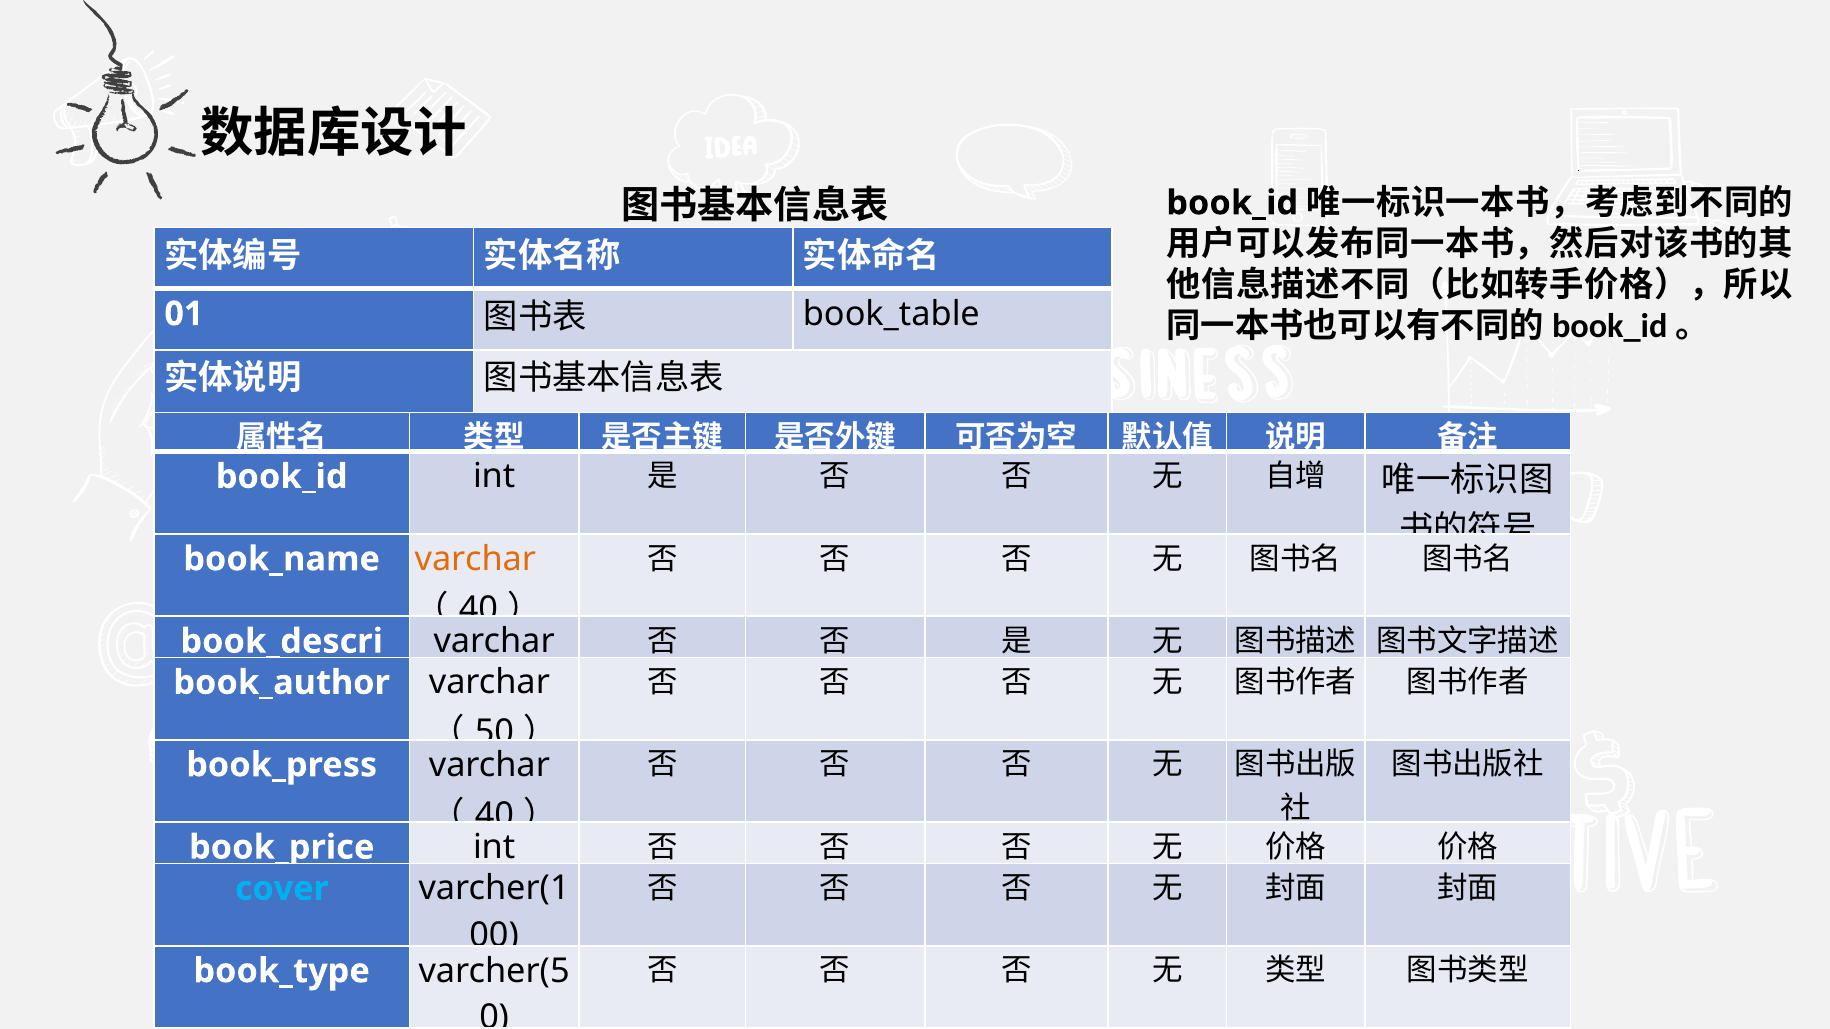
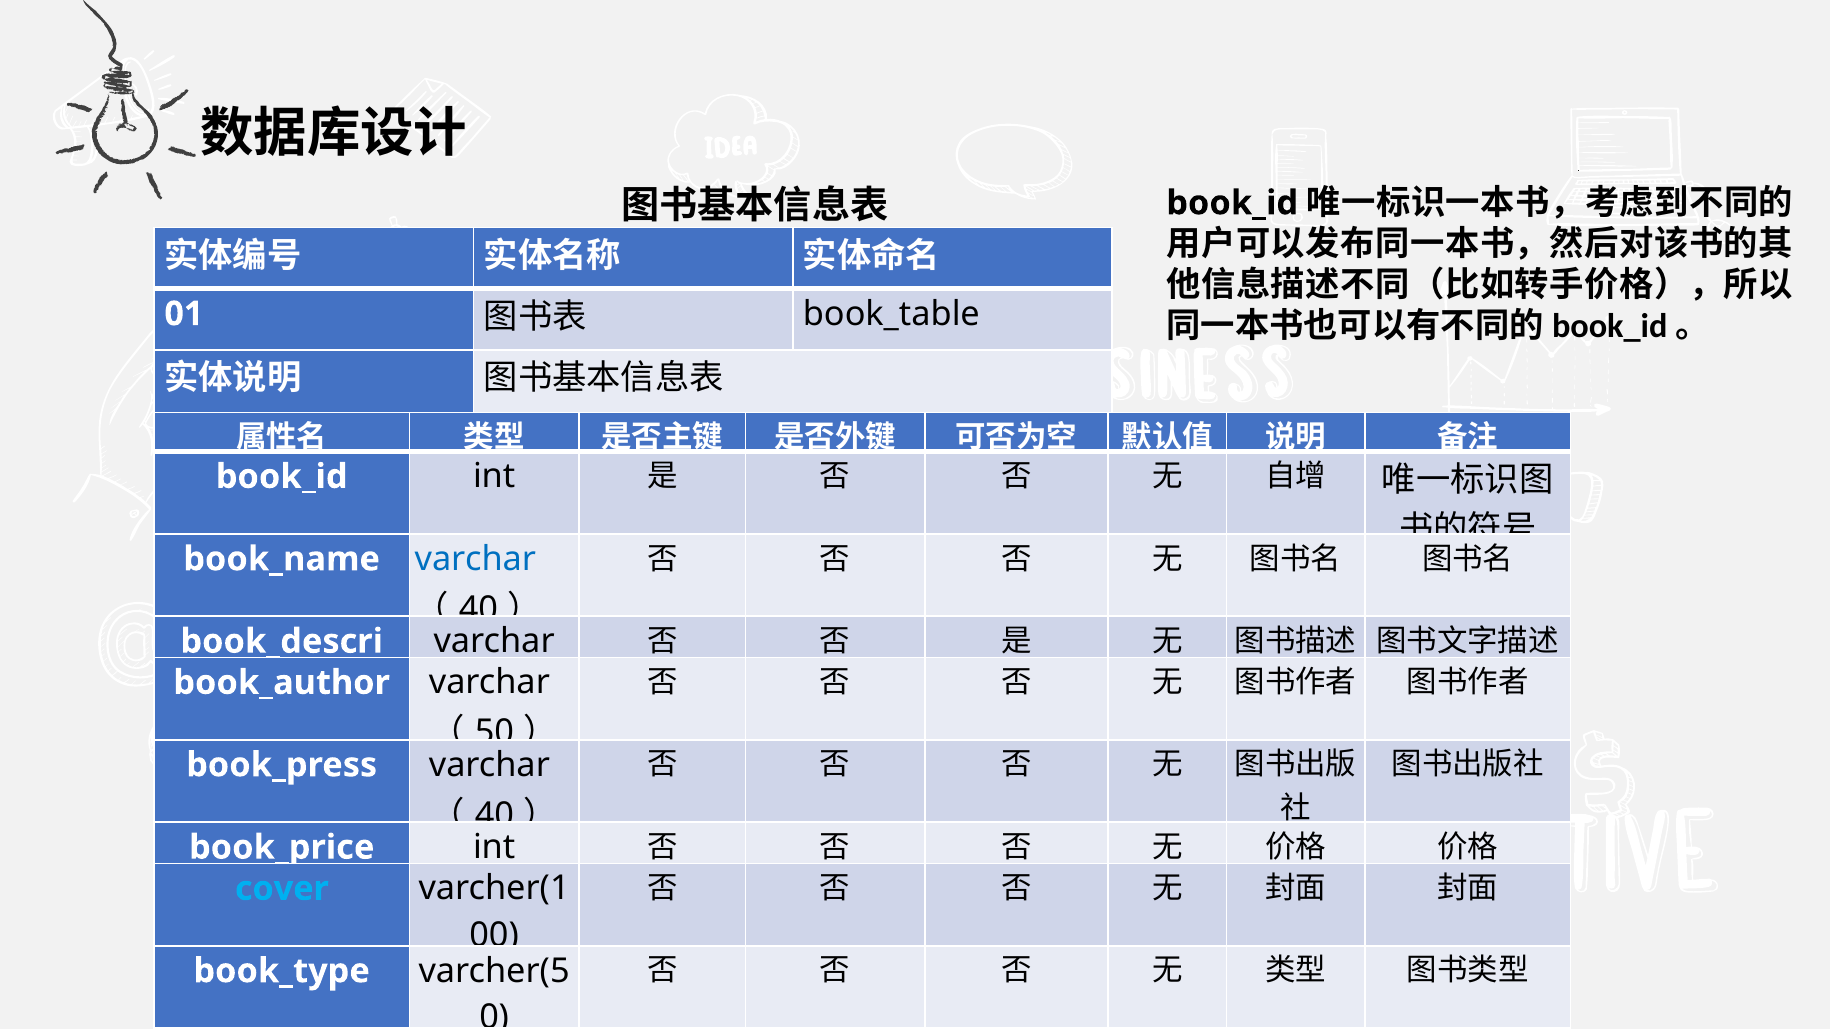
varchar colour: orange -> blue (475, 559)
